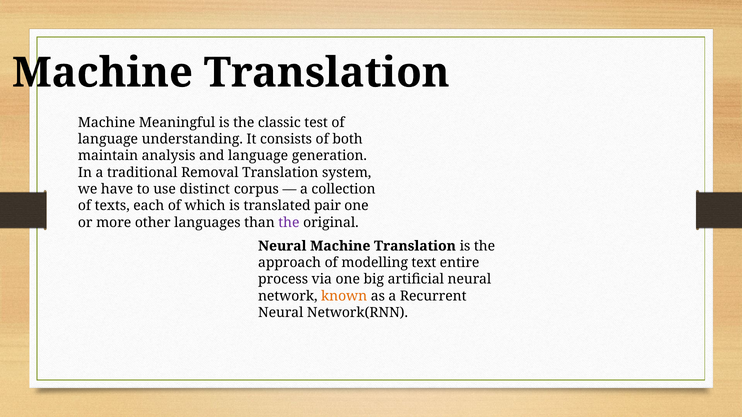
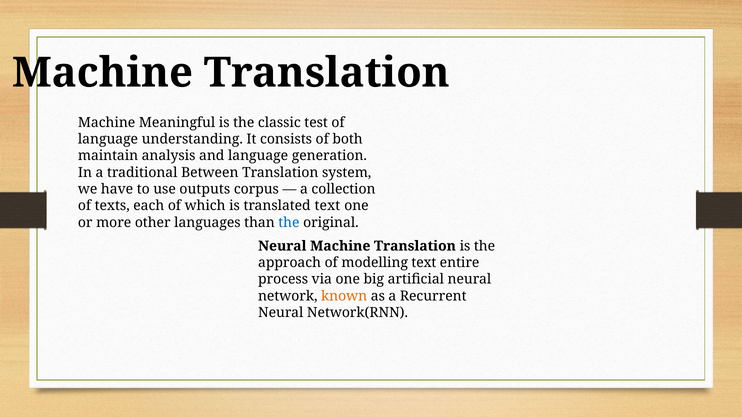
Removal: Removal -> Between (210, 173)
distinct: distinct -> outputs (205, 189)
translated pair: pair -> text (327, 206)
the colour: purple -> blue (289, 223)
